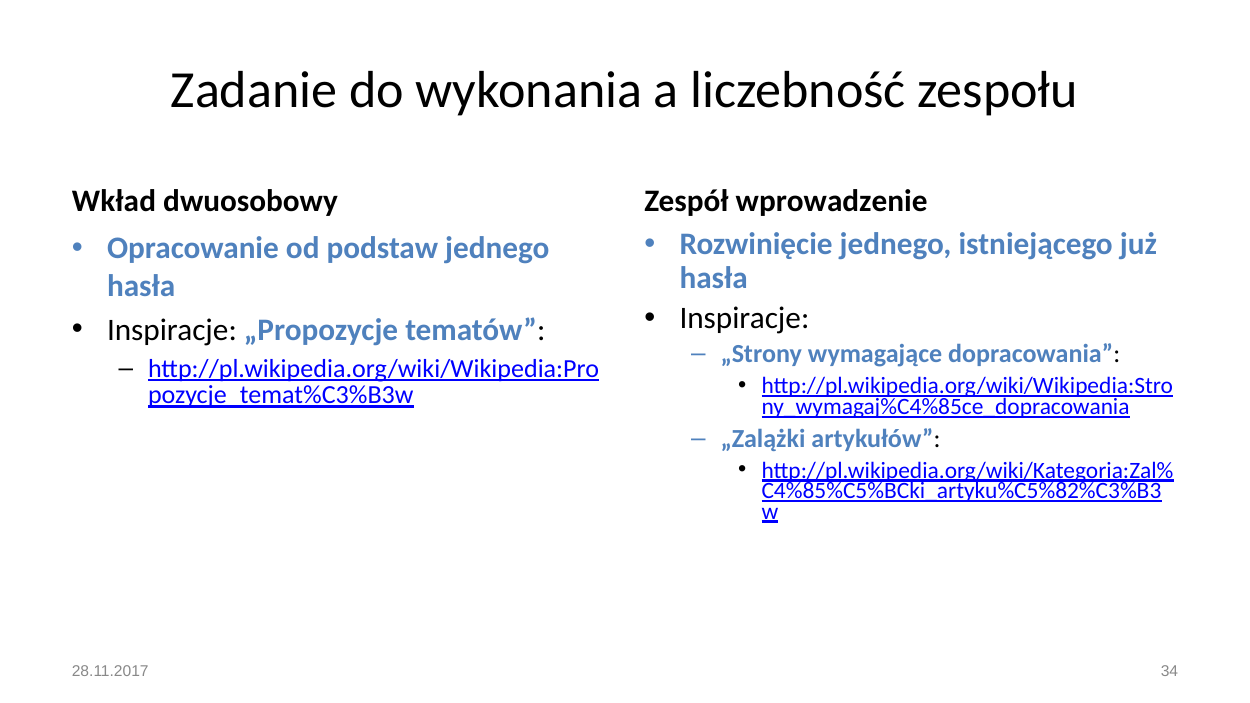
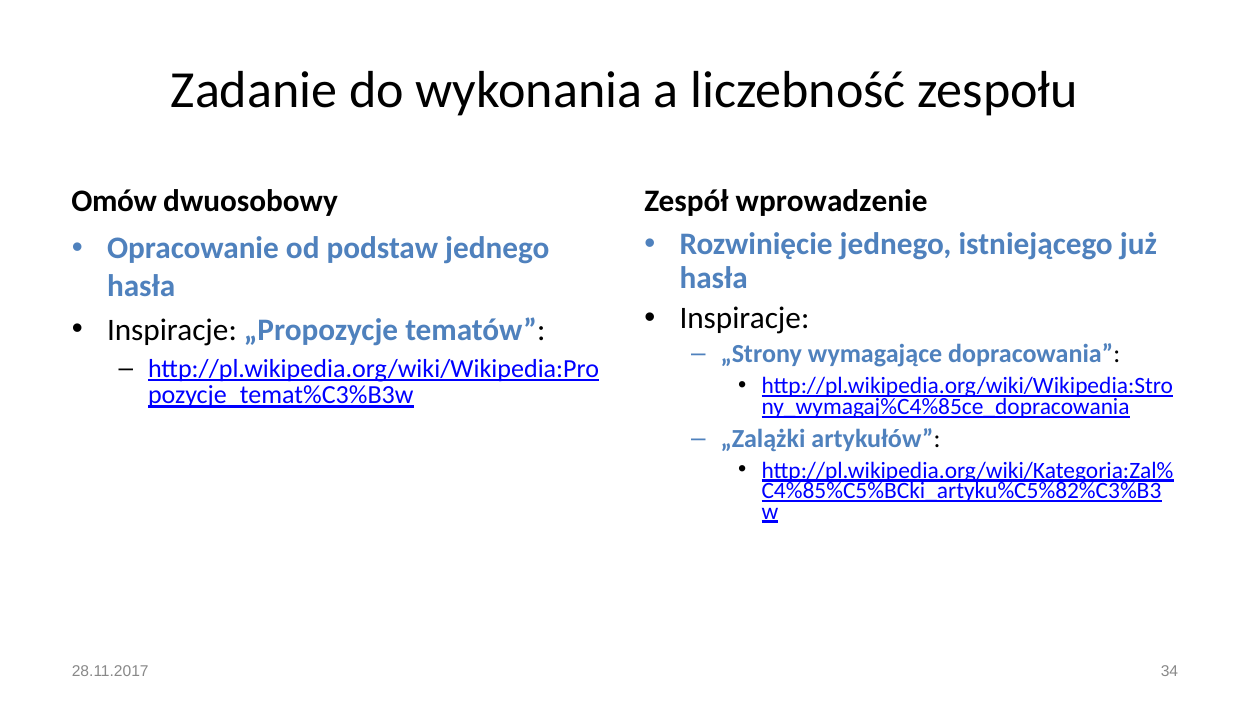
Wkład: Wkład -> Omów (114, 202)
